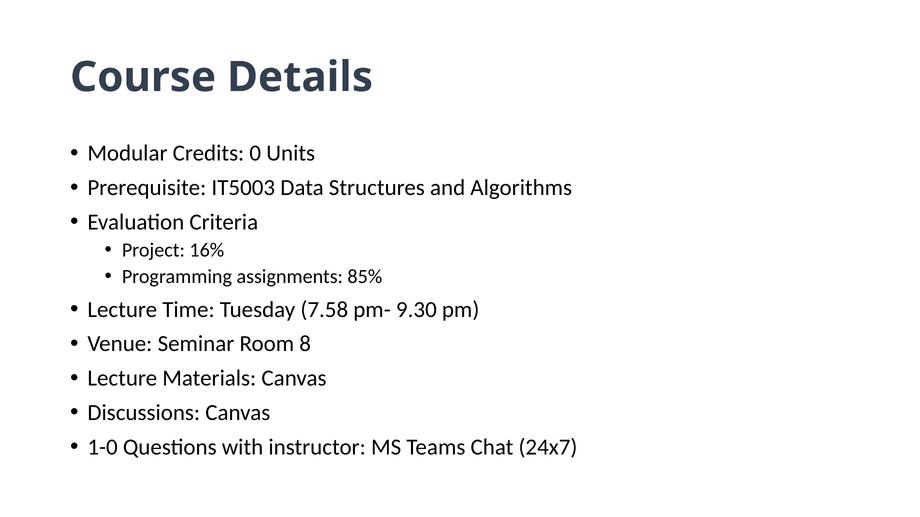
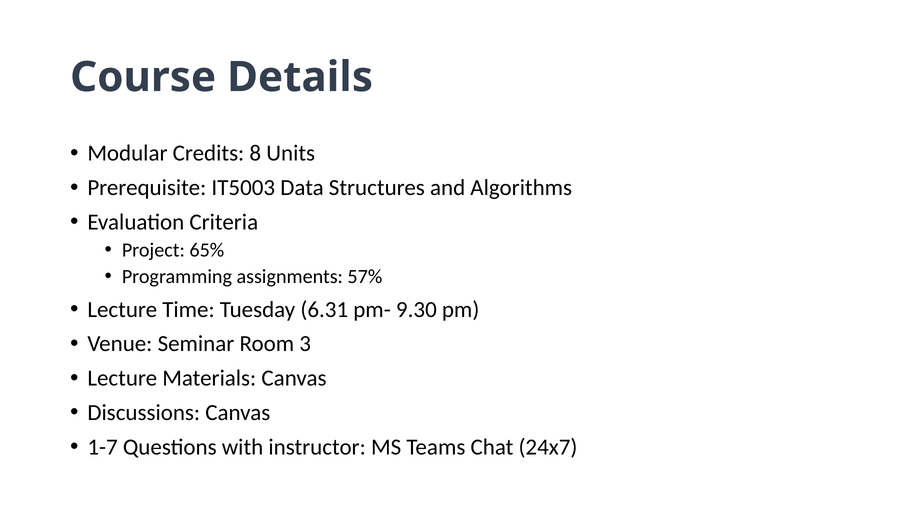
0: 0 -> 8 (255, 153)
16%: 16% -> 65% (207, 250)
85%: 85% -> 57% (365, 277)
7.58: 7.58 -> 6.31 (324, 310)
8: 8 -> 3 (305, 344)
1-0: 1-0 -> 1-7 (103, 447)
